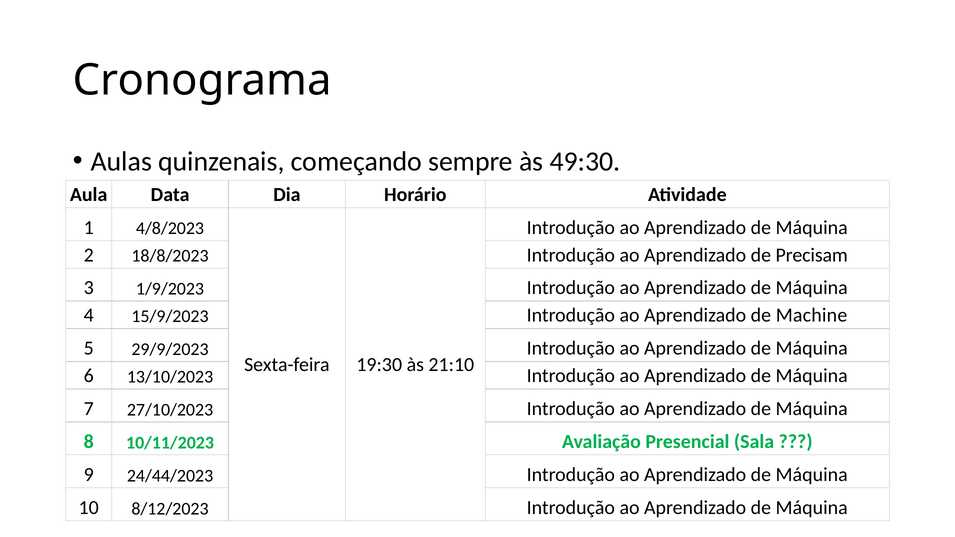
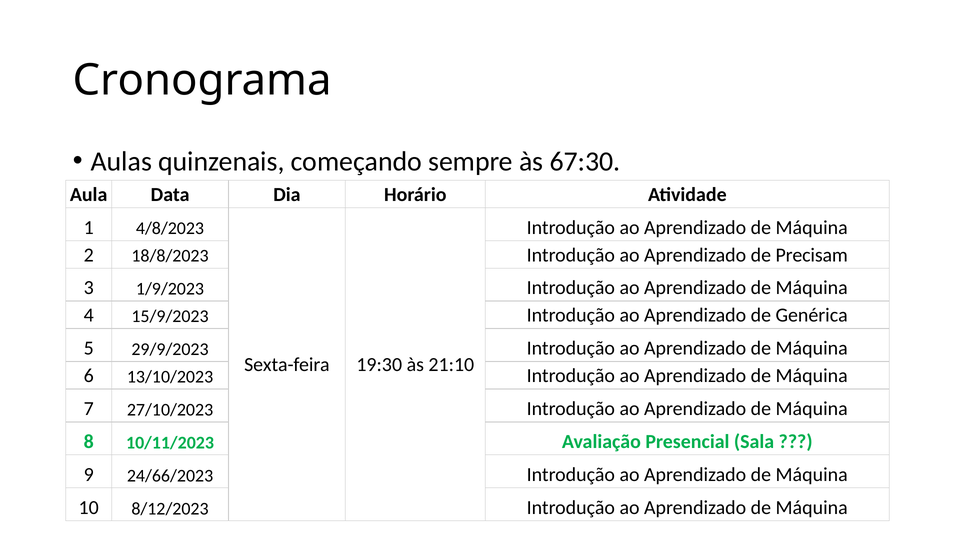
49:30: 49:30 -> 67:30 (585, 161)
Machine: Machine -> Genérica (812, 315)
24/44/2023: 24/44/2023 -> 24/66/2023 (170, 476)
